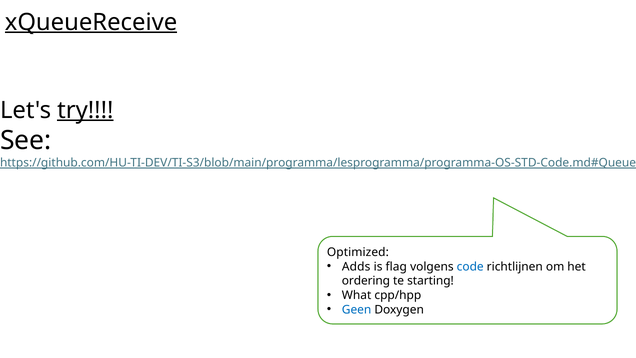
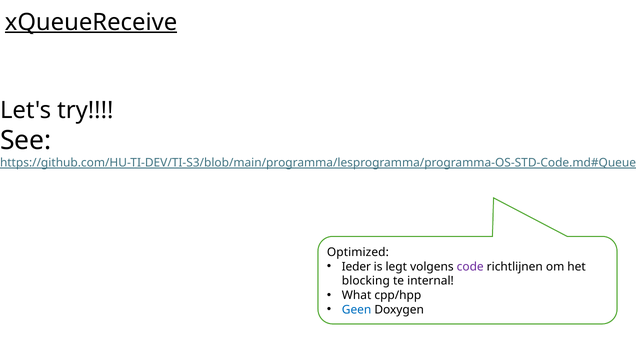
try underline: present -> none (85, 110)
Adds: Adds -> Ieder (356, 266)
flag: flag -> legt (396, 266)
code colour: blue -> purple (470, 266)
ordering: ordering -> blocking (366, 281)
starting: starting -> internal (430, 281)
